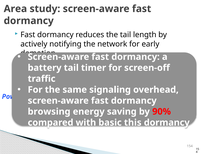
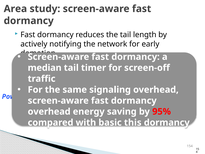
battery: battery -> median (45, 68)
browsing: browsing -> overhead (49, 111)
90%: 90% -> 95% (162, 111)
